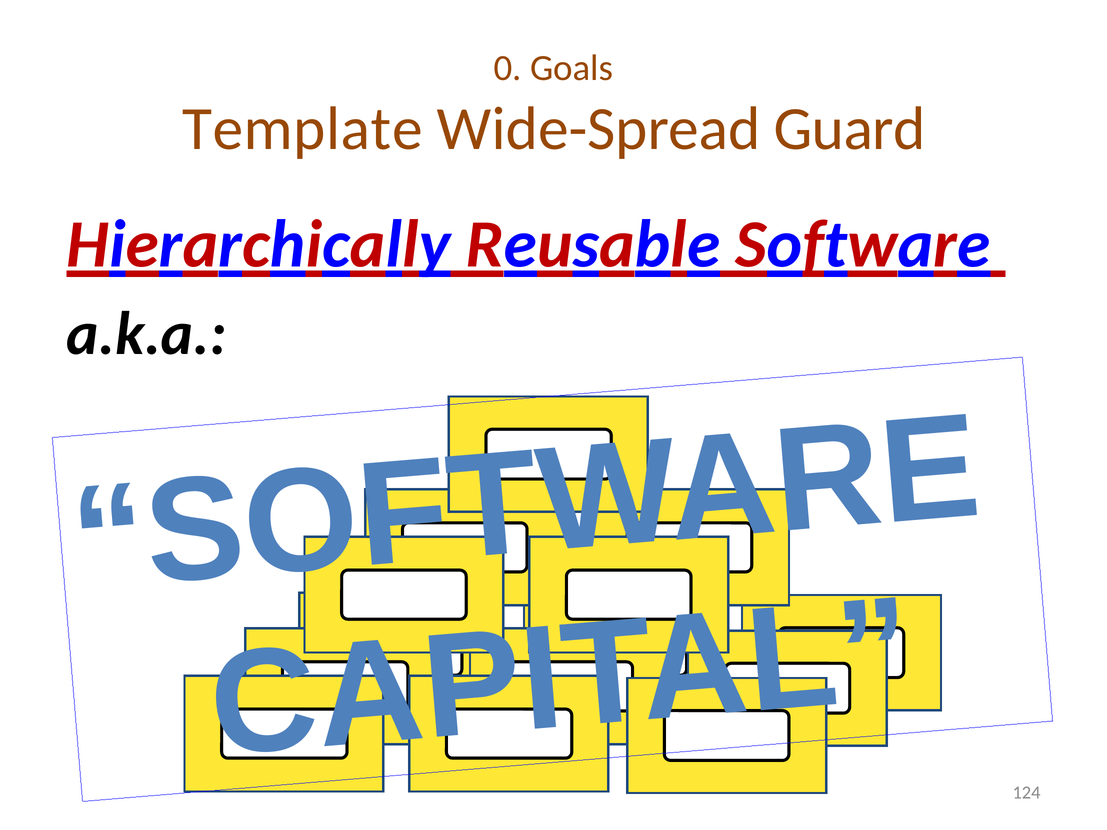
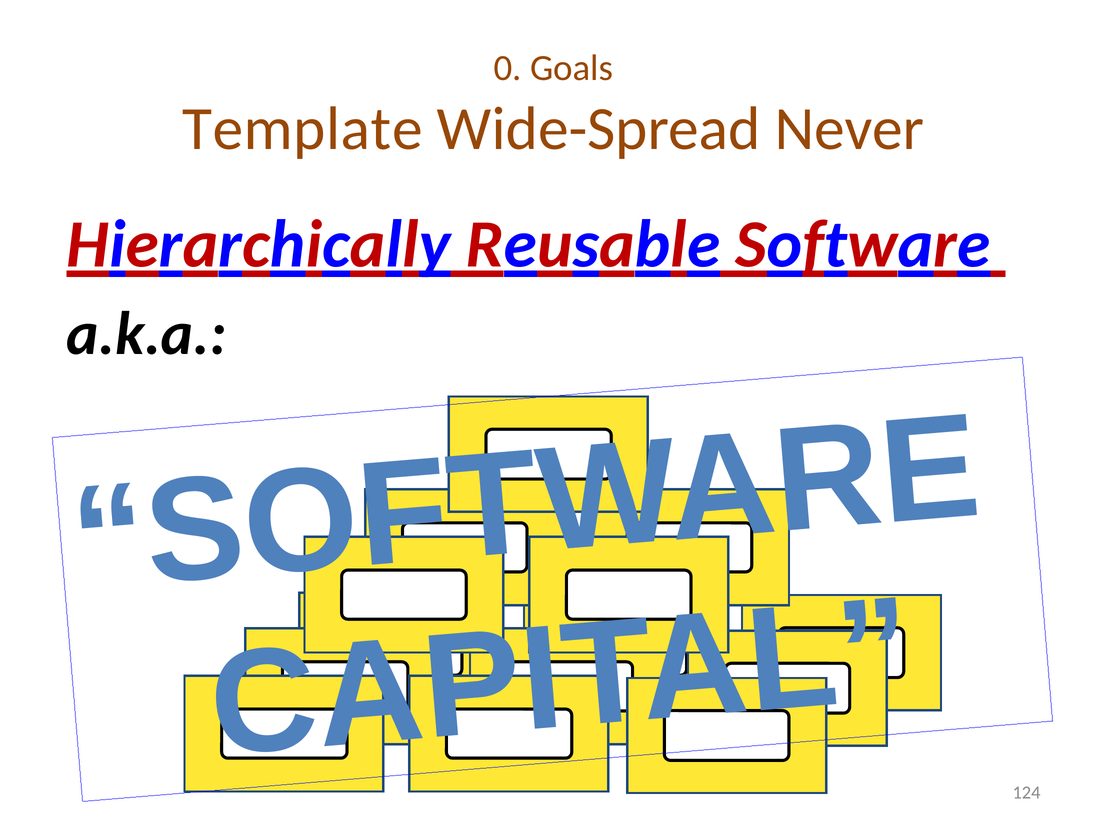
Guard: Guard -> Never (849, 129)
